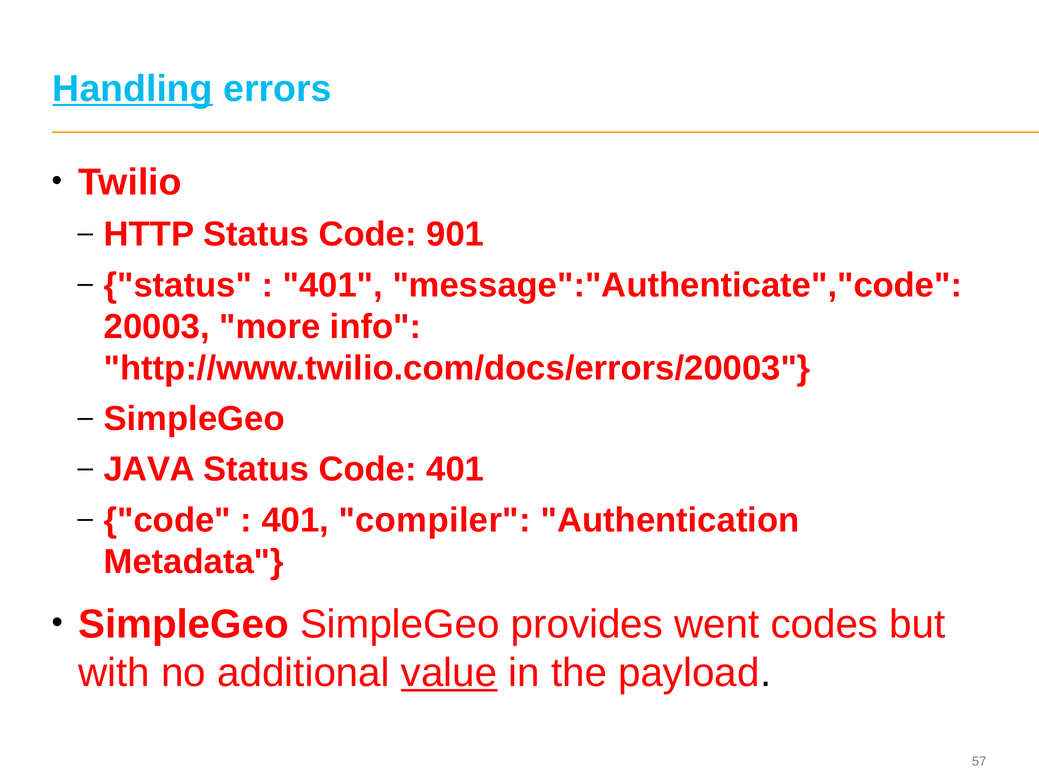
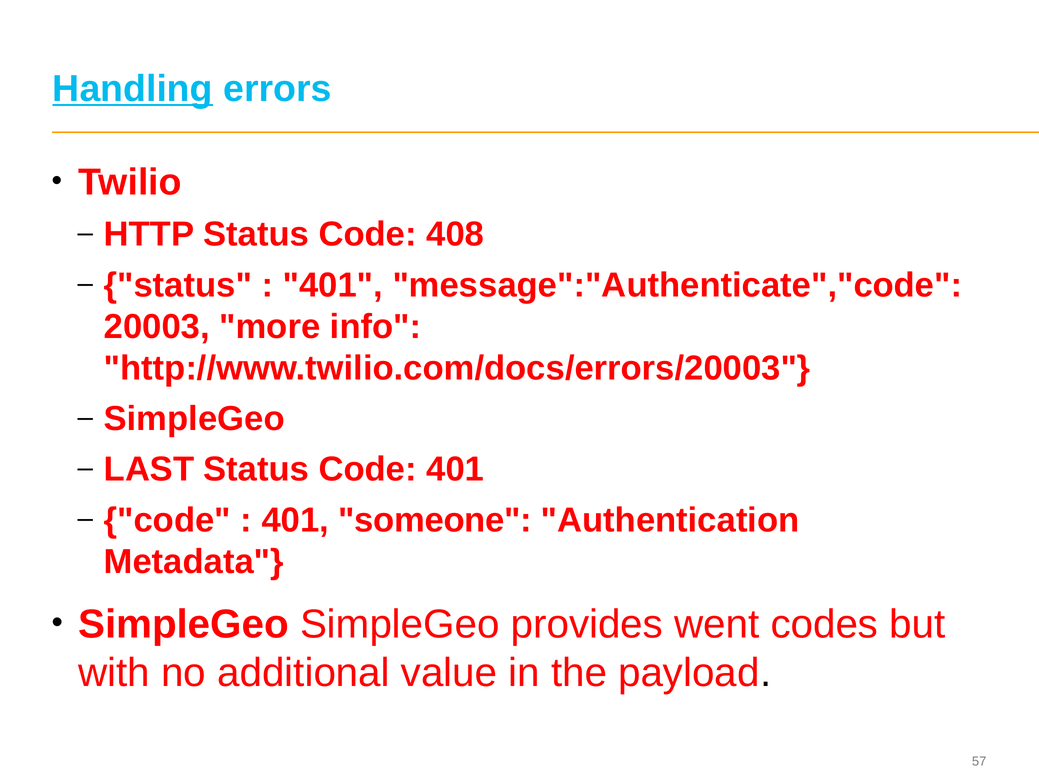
901: 901 -> 408 (455, 234)
JAVA: JAVA -> LAST (149, 469)
compiler: compiler -> someone (435, 520)
value underline: present -> none (449, 672)
